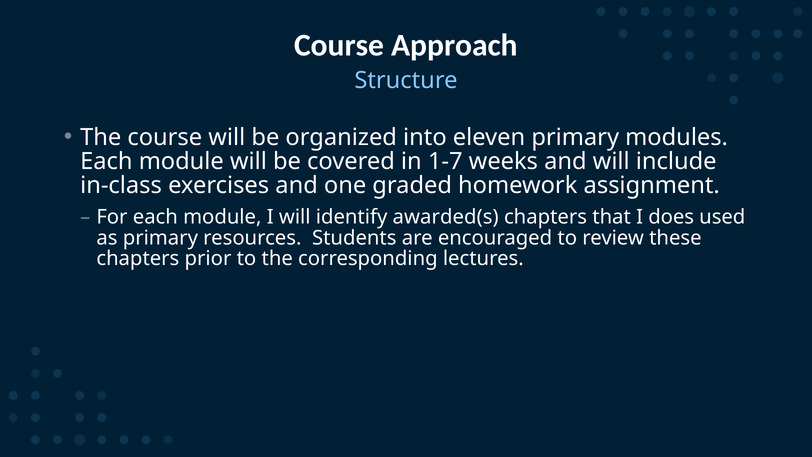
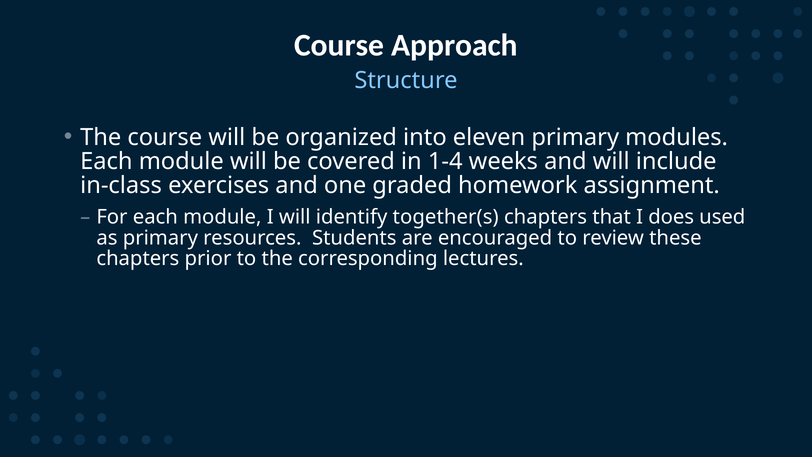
1-7: 1-7 -> 1-4 (445, 161)
awarded(s: awarded(s -> together(s (446, 217)
